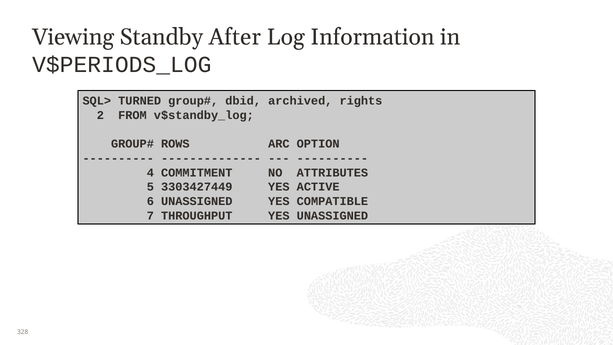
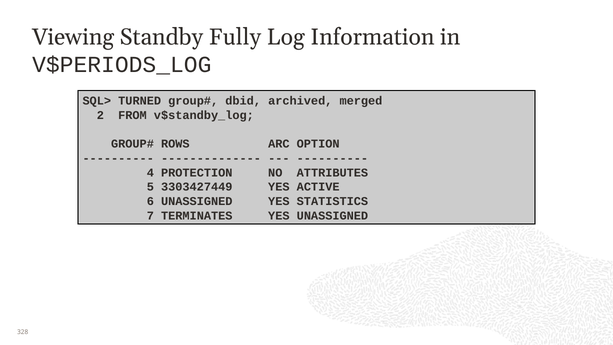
After: After -> Fully (235, 37)
rights: rights -> merged (361, 101)
COMMITMENT: COMMITMENT -> PROTECTION (197, 173)
COMPATIBLE: COMPATIBLE -> STATISTICS (332, 201)
THROUGHPUT: THROUGHPUT -> TERMINATES (197, 215)
